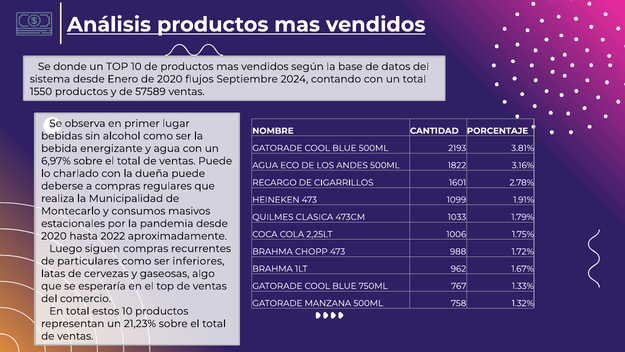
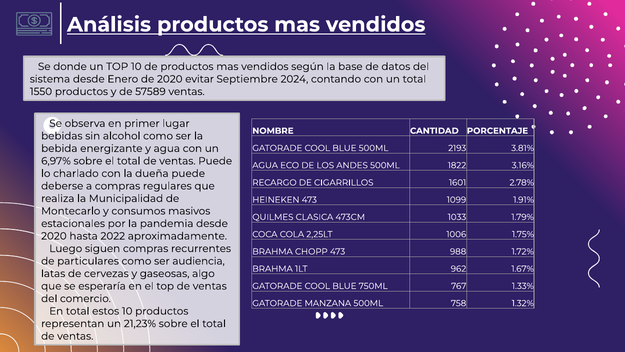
flujos: flujos -> evitar (200, 79)
inferiores: inferiores -> audiencia (199, 261)
